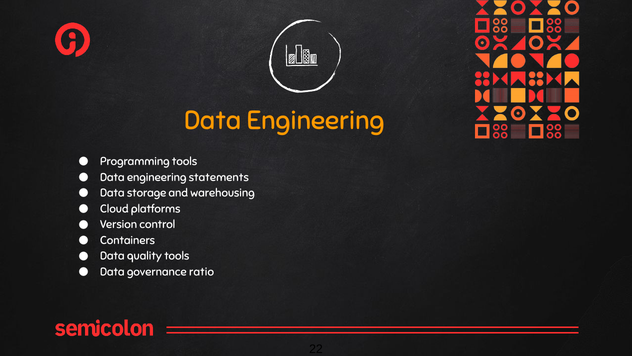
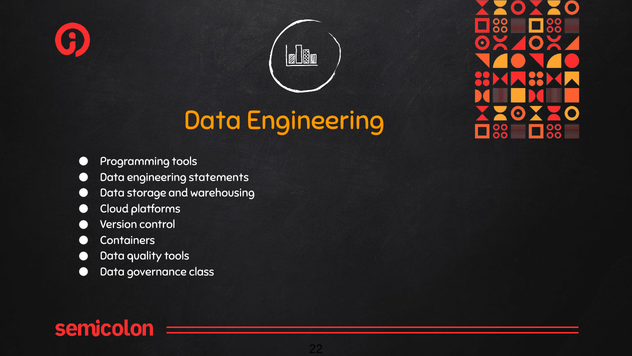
ratio: ratio -> class (202, 272)
